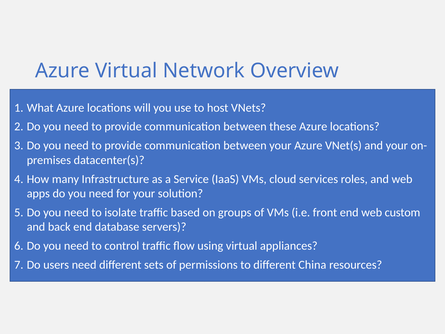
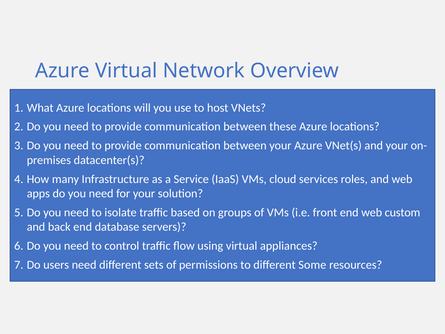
different China: China -> Some (312, 265)
